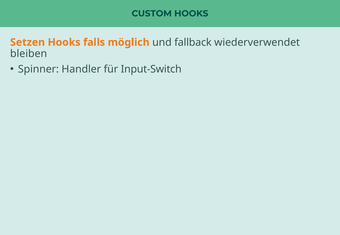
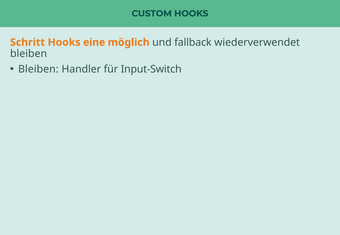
Setzen: Setzen -> Schritt (28, 42)
falls: falls -> eine (94, 42)
Spinner: Spinner -> Bleiben (38, 69)
